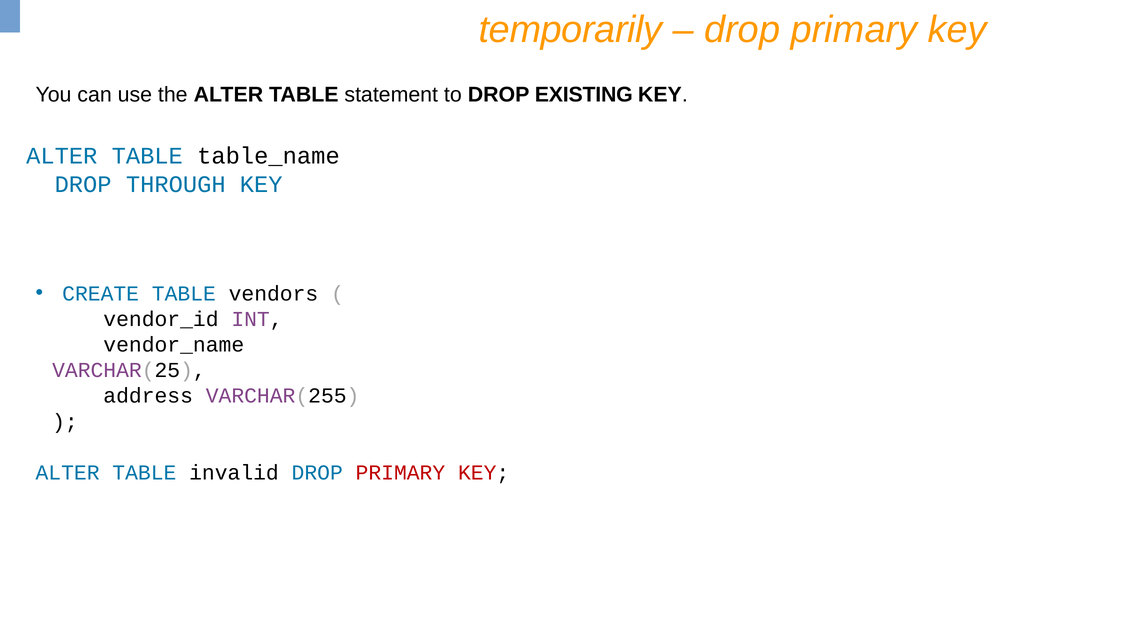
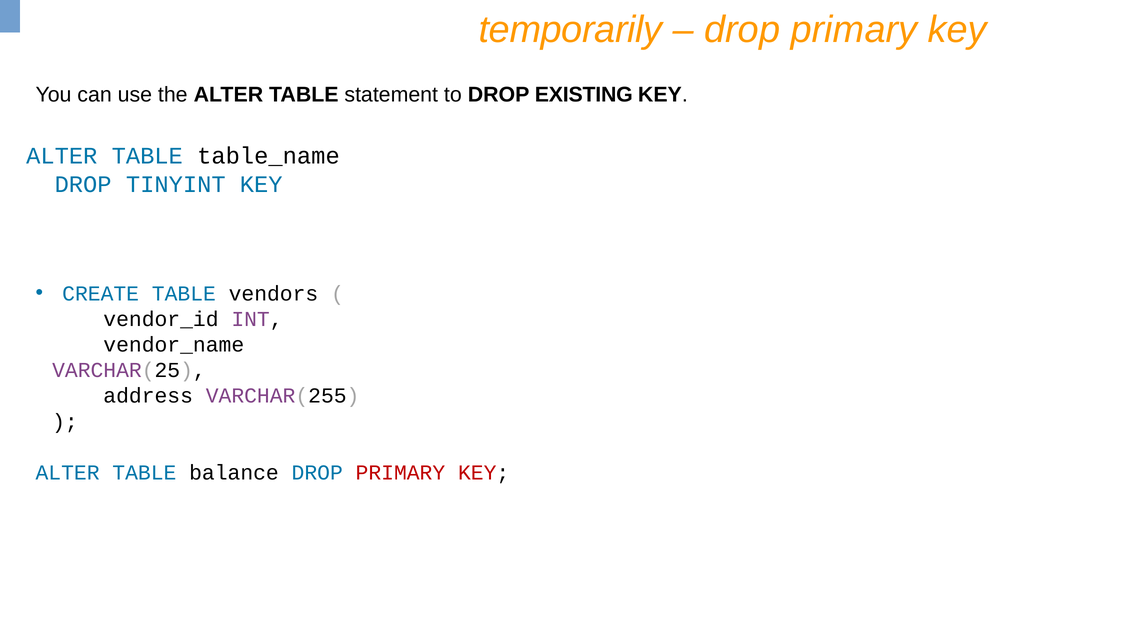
THROUGH: THROUGH -> TINYINT (176, 185)
invalid: invalid -> balance (234, 473)
